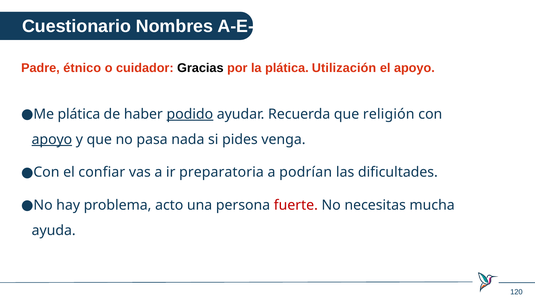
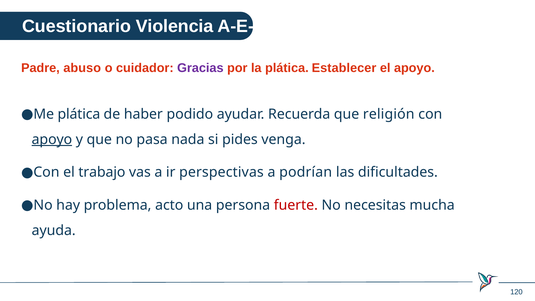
Nombres: Nombres -> Violencia (175, 26)
étnico: étnico -> abuso (82, 68)
Gracias colour: black -> purple (200, 68)
Utilización: Utilización -> Establecer (344, 68)
podido underline: present -> none (190, 114)
confiar: confiar -> trabajo (102, 172)
preparatoria: preparatoria -> perspectivas (221, 172)
